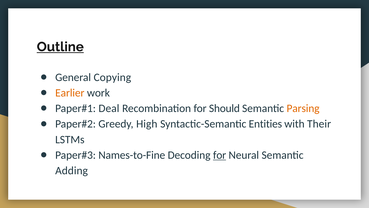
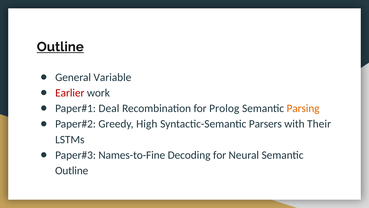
Copying: Copying -> Variable (112, 77)
Earlier colour: orange -> red (70, 93)
Should: Should -> Prolog (224, 108)
Entities: Entities -> Parsers (265, 124)
for underline: present -> none (220, 155)
Adding: Adding -> Outline (72, 170)
